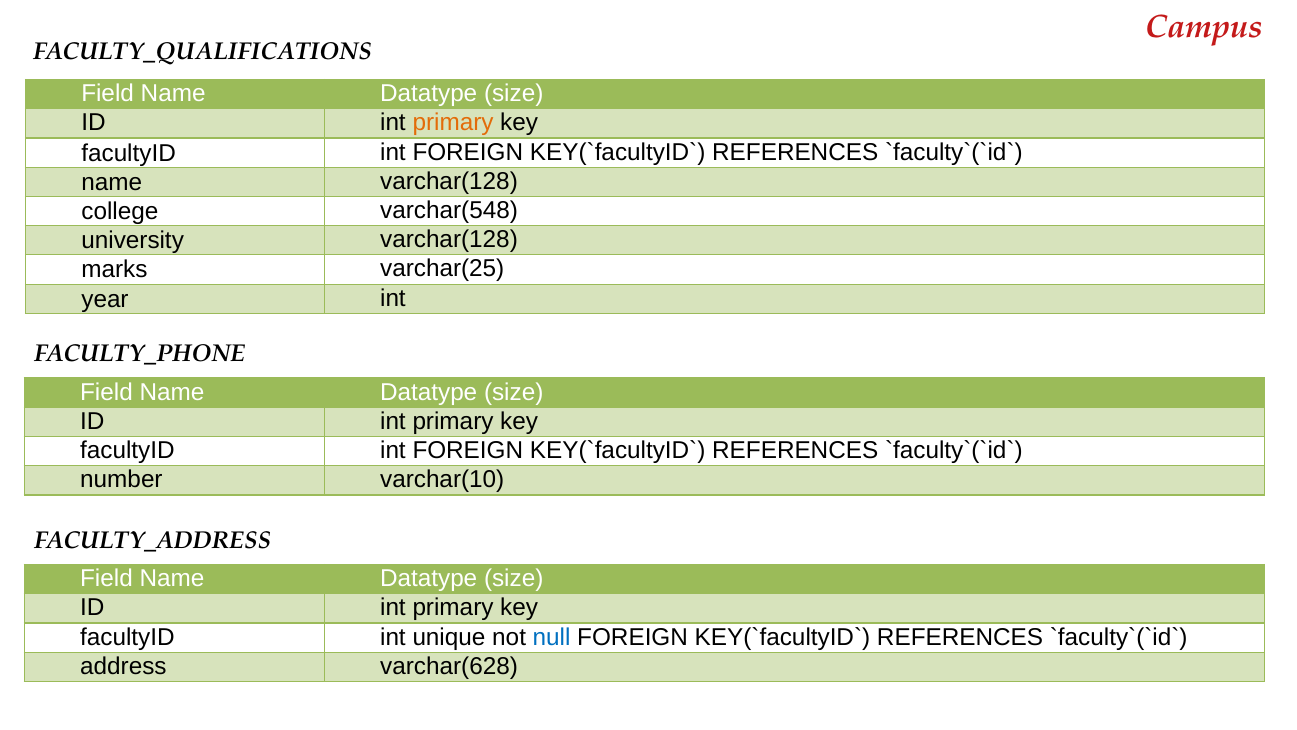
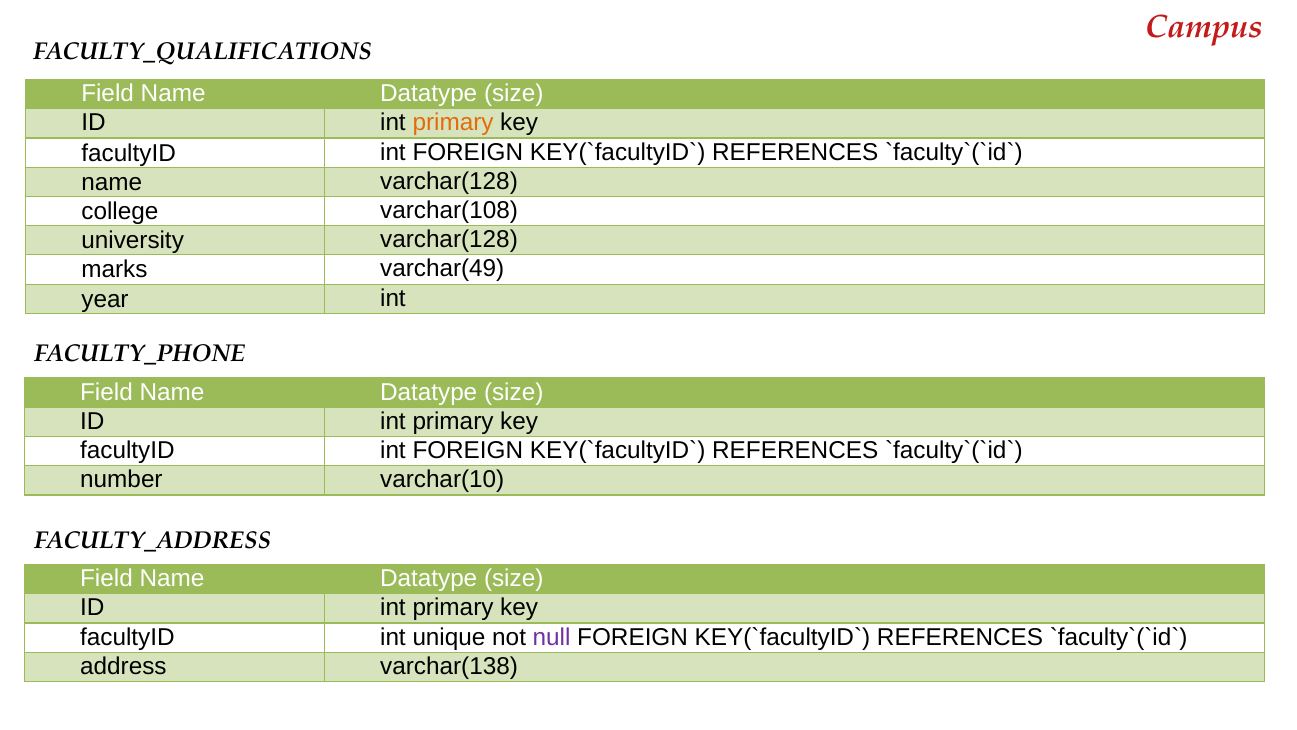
varchar(548: varchar(548 -> varchar(108 (449, 210)
varchar(25: varchar(25 -> varchar(49 (442, 269)
null colour: blue -> purple (552, 637)
varchar(628: varchar(628 -> varchar(138 (449, 666)
